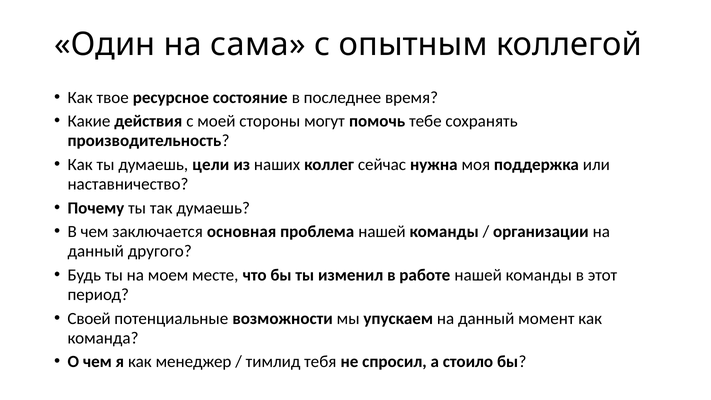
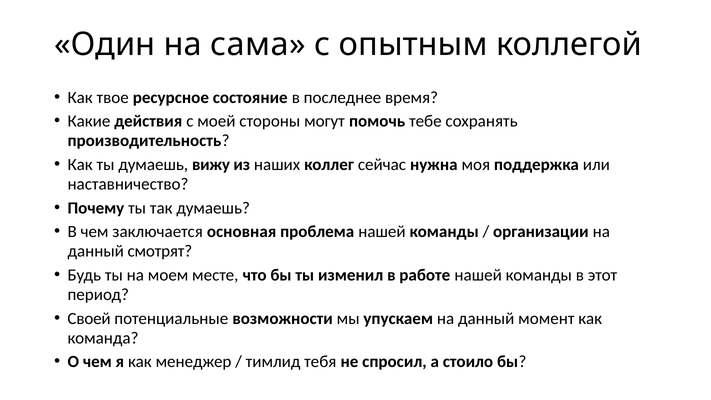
цели: цели -> вижу (211, 165)
другого: другого -> смотрят (160, 251)
